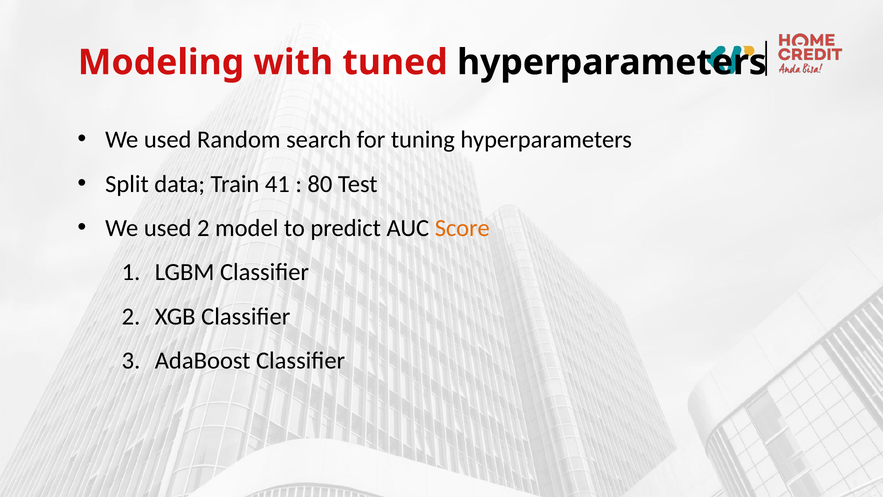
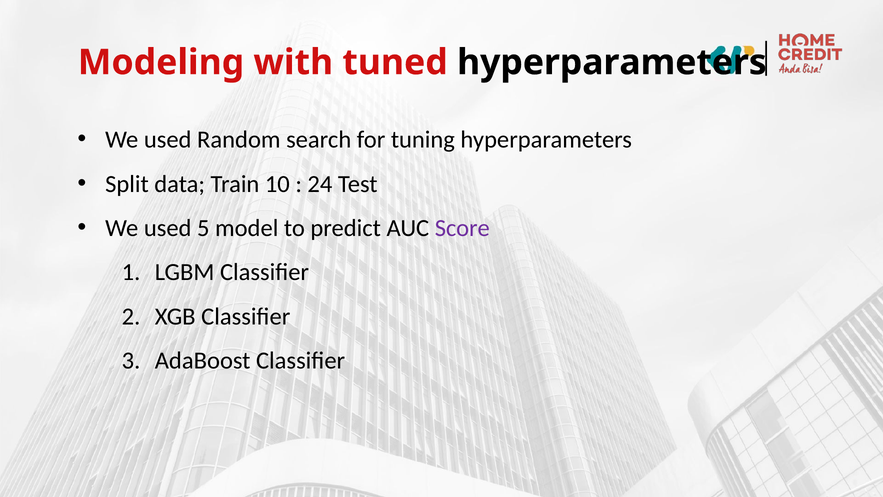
41: 41 -> 10 (277, 184)
80: 80 -> 24 (320, 184)
used 2: 2 -> 5 (203, 228)
Score colour: orange -> purple (462, 228)
